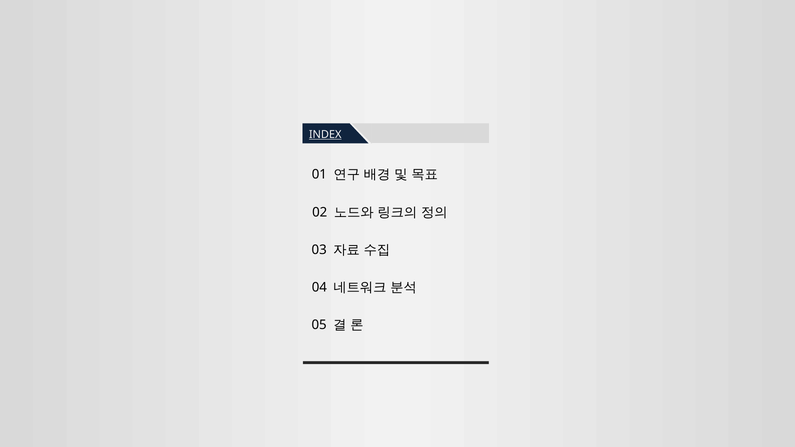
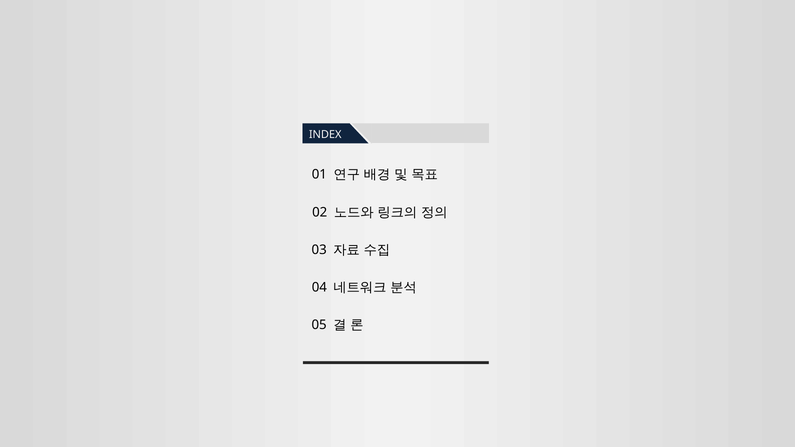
INDEX underline: present -> none (325, 135)
